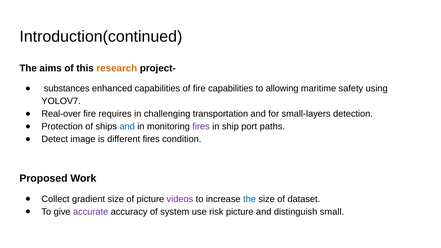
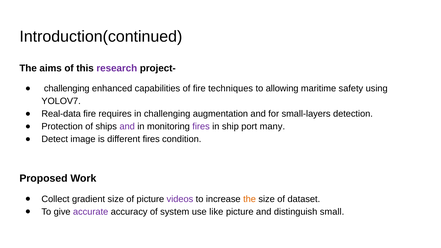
research colour: orange -> purple (117, 68)
substances: substances -> challenging (67, 89)
fire capabilities: capabilities -> techniques (231, 89)
Real-over: Real-over -> Real-data (61, 114)
transportation: transportation -> augmentation (220, 114)
and colour: blue -> purple (127, 127)
paths: paths -> many (272, 127)
the colour: blue -> orange (250, 199)
risk: risk -> like (216, 212)
